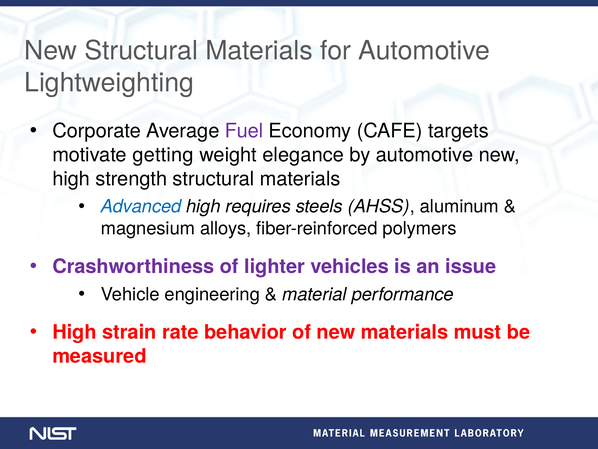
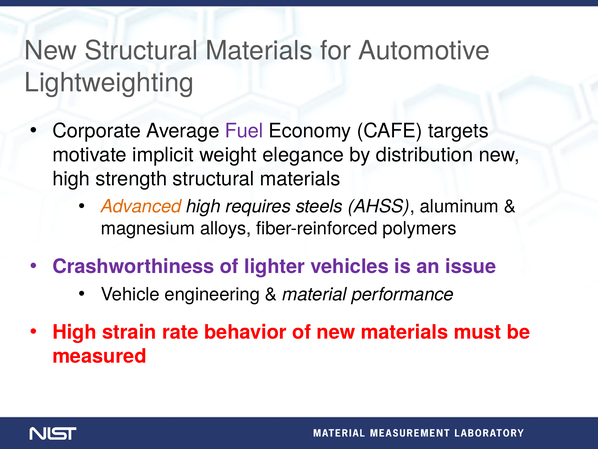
getting: getting -> implicit (163, 155)
by automotive: automotive -> distribution (425, 155)
Advanced colour: blue -> orange (141, 206)
